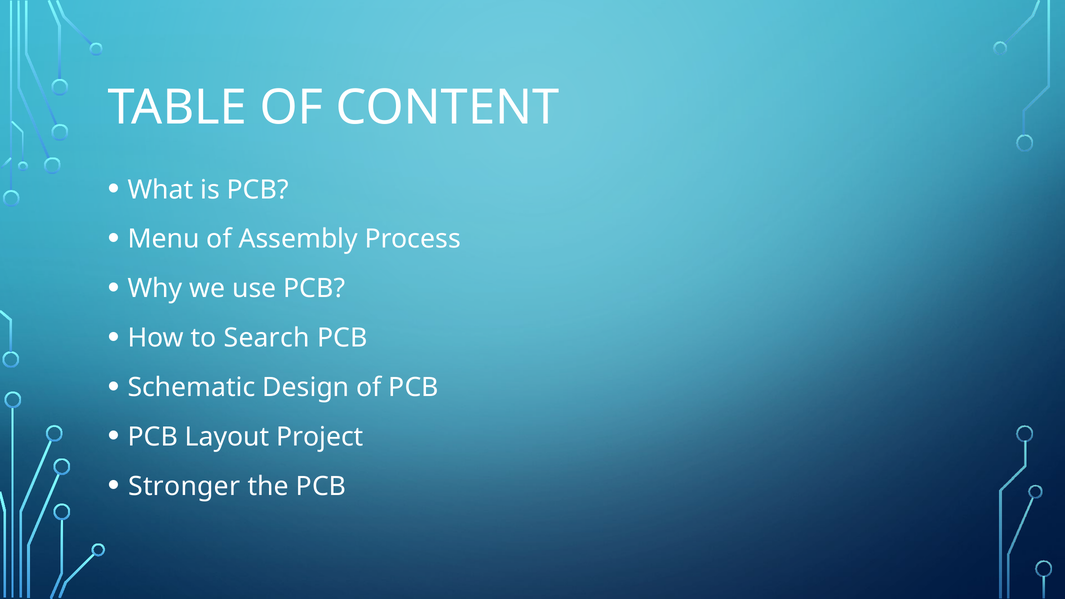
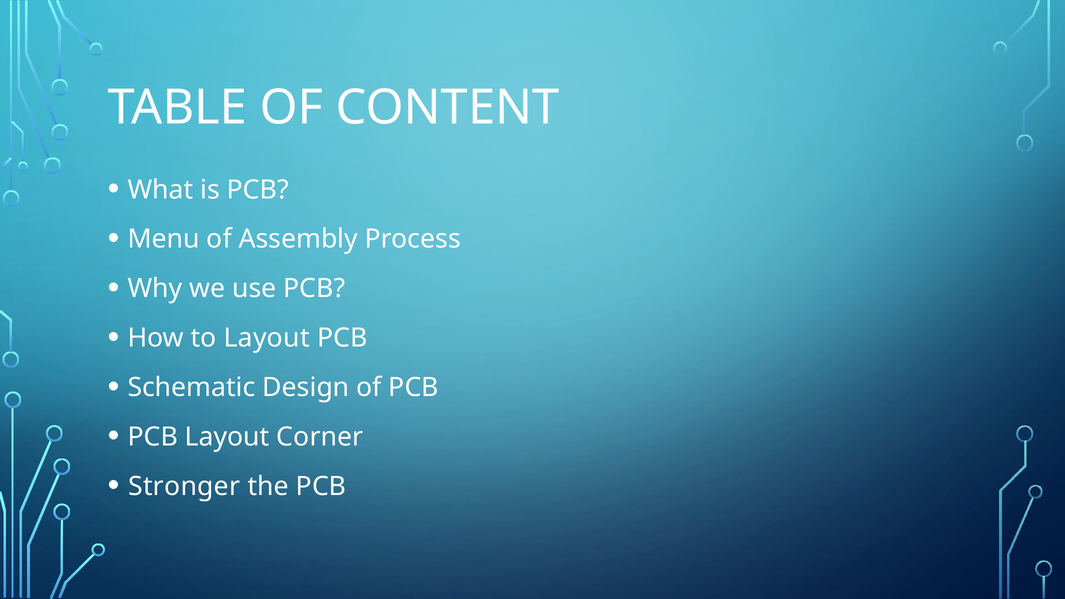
to Search: Search -> Layout (267, 338)
Project: Project -> Corner (320, 437)
